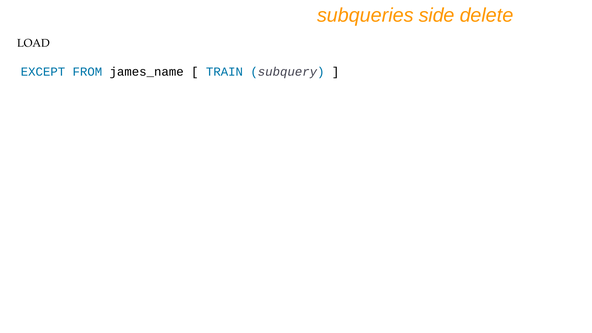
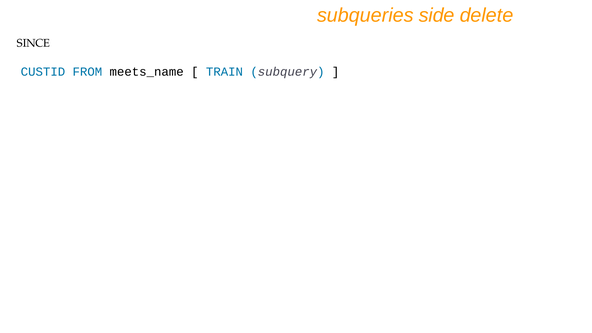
LOAD: LOAD -> SINCE (33, 43)
EXCEPT: EXCEPT -> CUSTID (43, 72)
james_name: james_name -> meets_name (147, 72)
